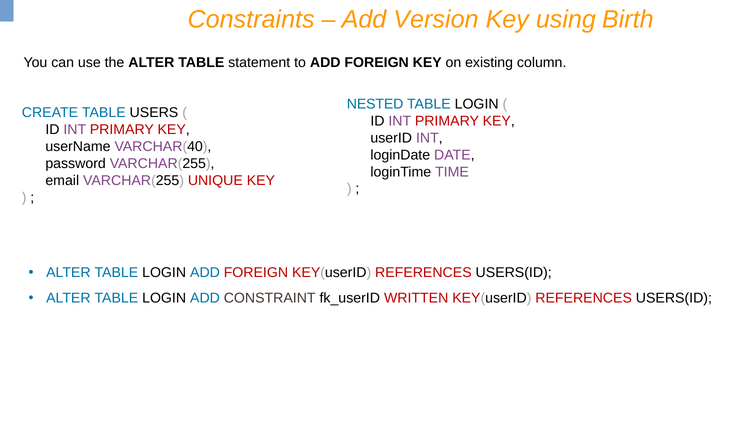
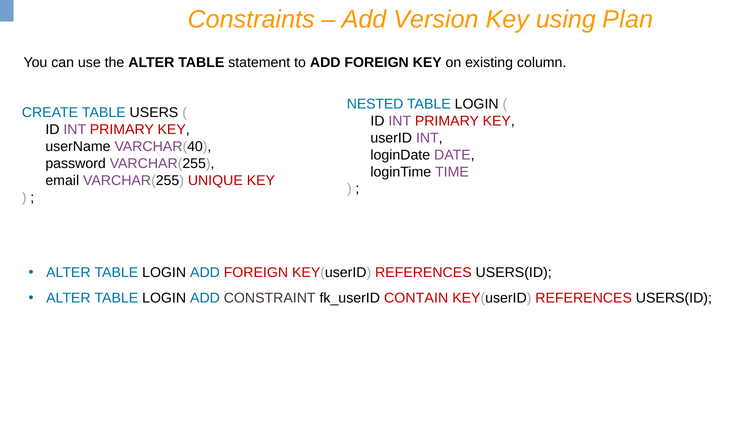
Birth: Birth -> Plan (628, 20)
WRITTEN: WRITTEN -> CONTAIN (416, 298)
